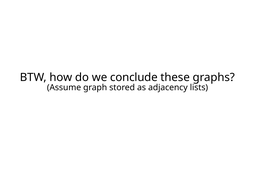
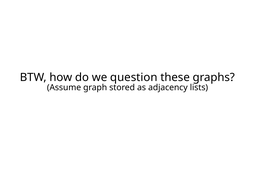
conclude: conclude -> question (134, 78)
